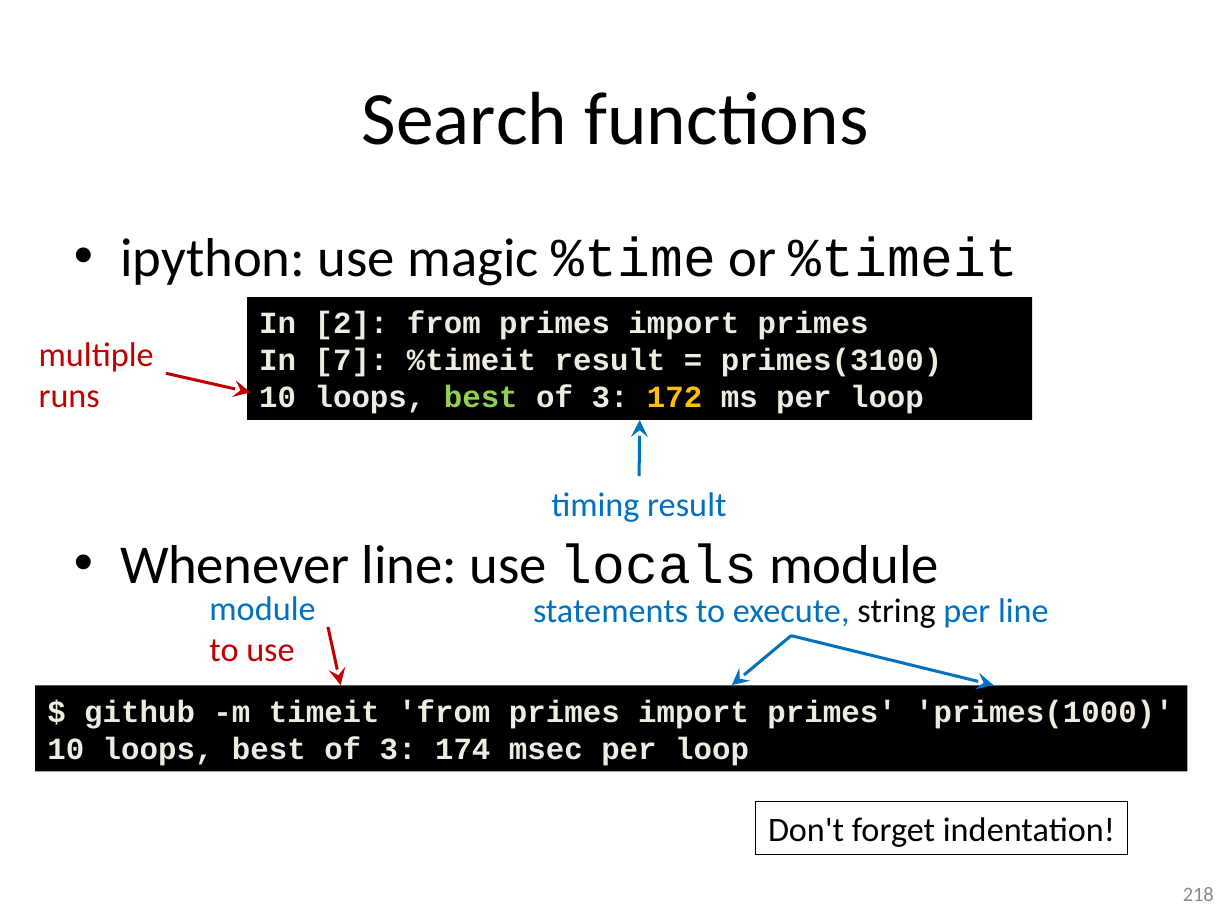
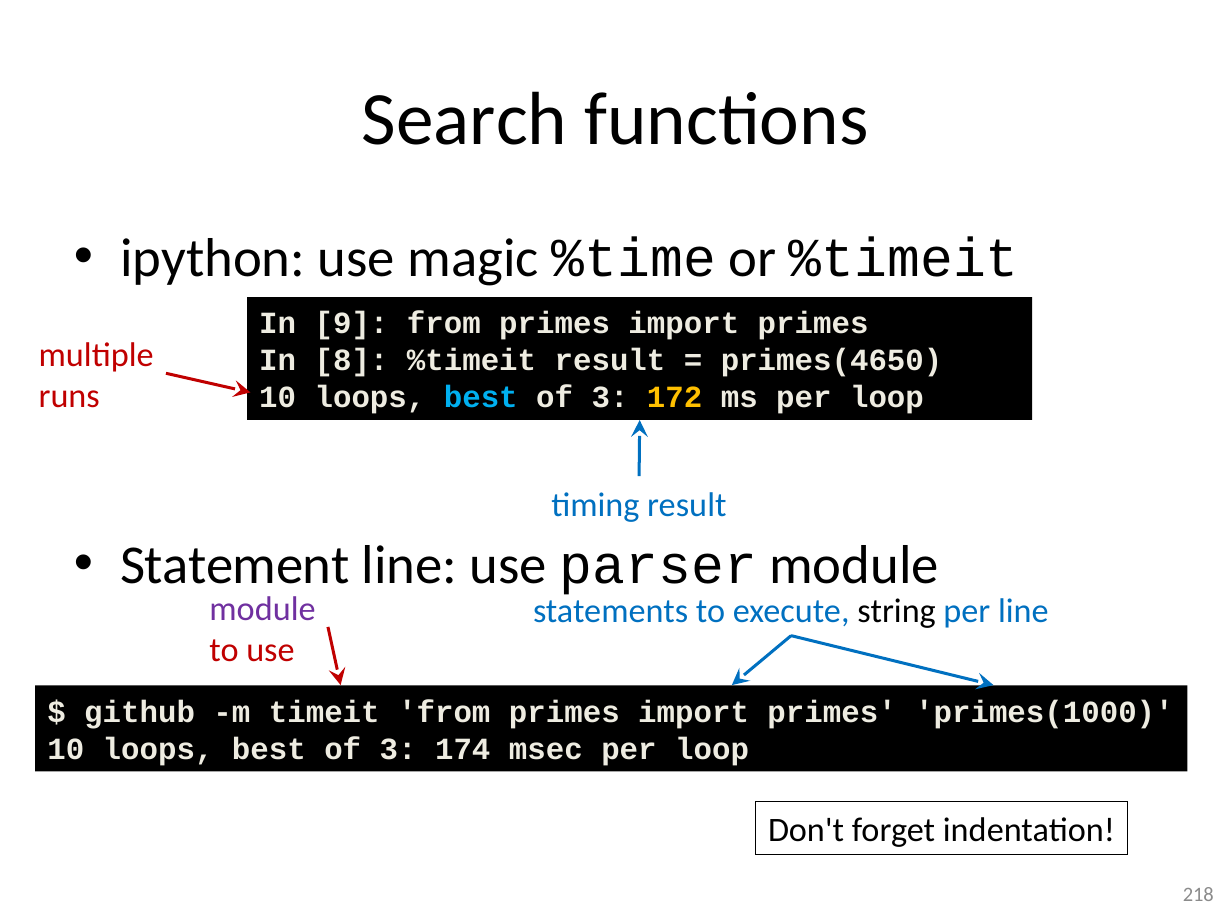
2: 2 -> 9 (352, 323)
7: 7 -> 8 (352, 360)
primes(3100: primes(3100 -> primes(4650 (832, 360)
best colour: light green -> light blue (481, 397)
Whenever: Whenever -> Statement (235, 565)
locals: locals -> parser (658, 565)
module colour: blue -> purple (263, 608)
